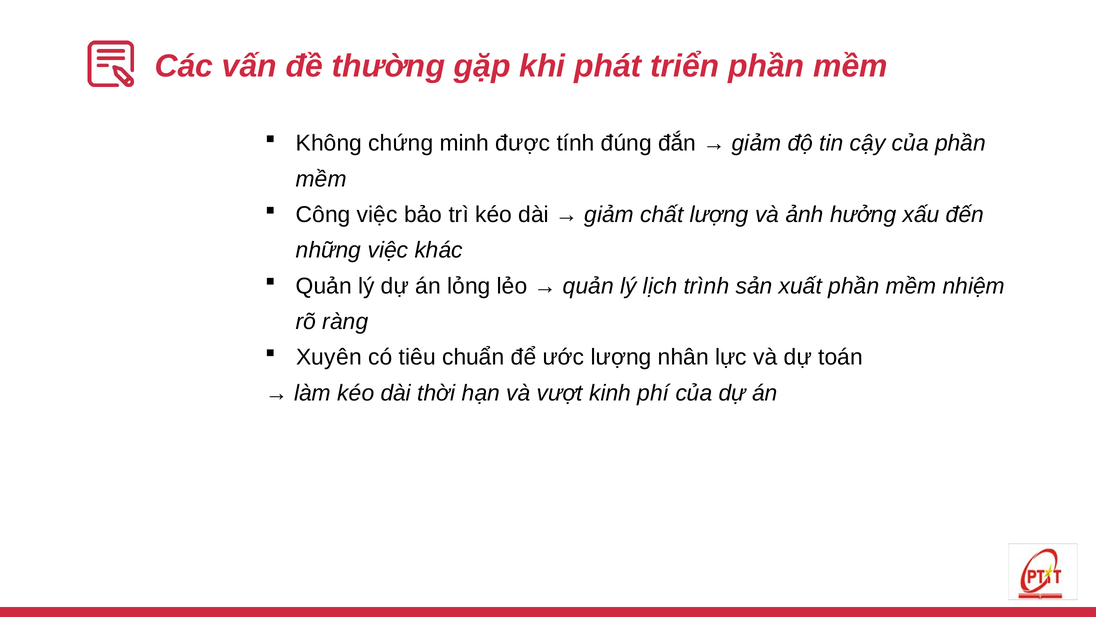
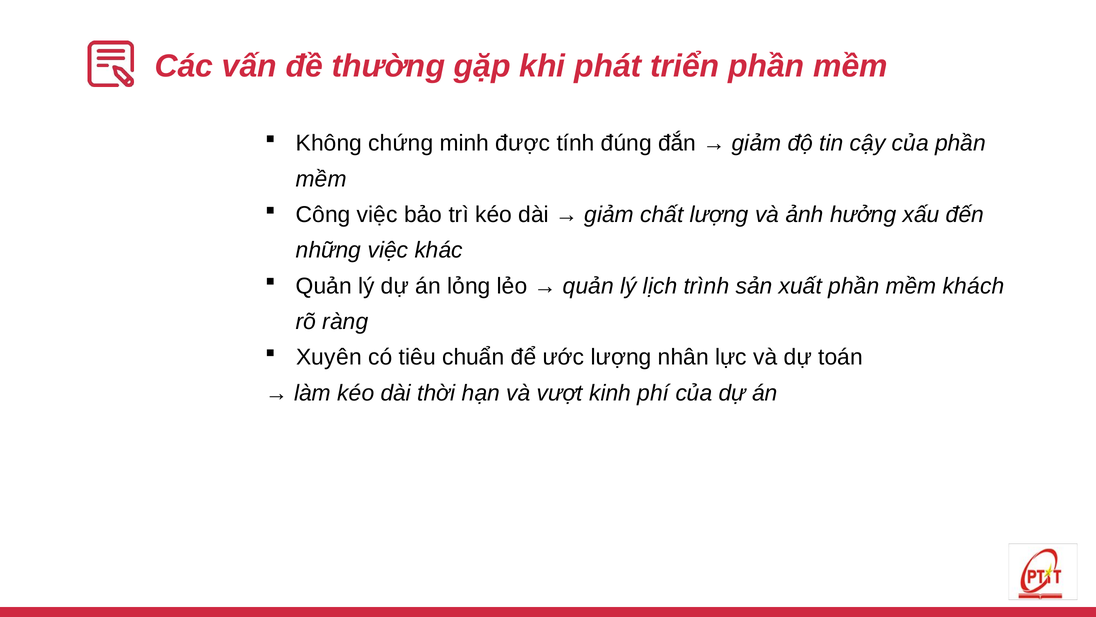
nhiệm: nhiệm -> khách (974, 286)
